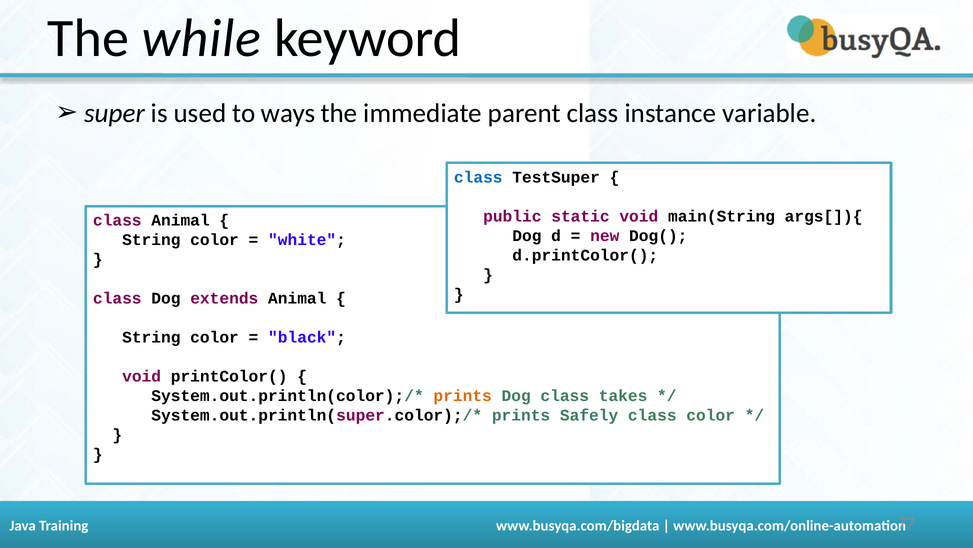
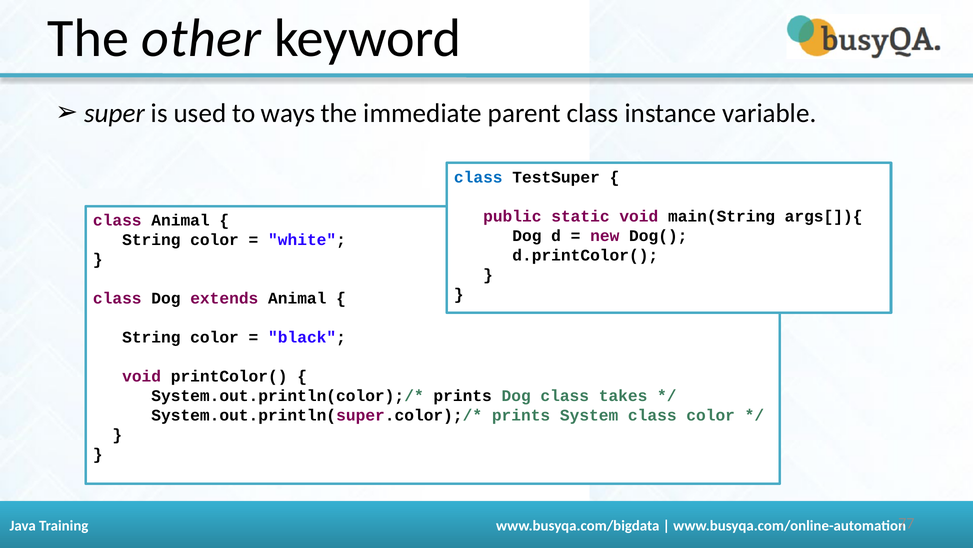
while: while -> other (201, 38)
prints colour: orange -> black (463, 395)
Safely: Safely -> System (589, 415)
